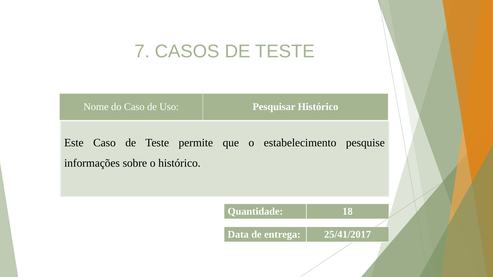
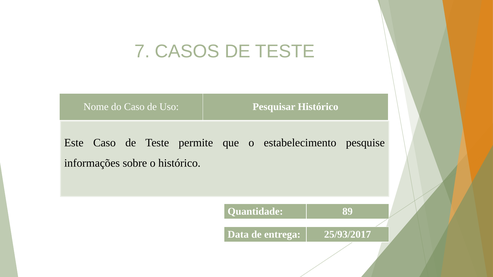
18: 18 -> 89 (348, 212)
25/41/2017: 25/41/2017 -> 25/93/2017 (348, 235)
